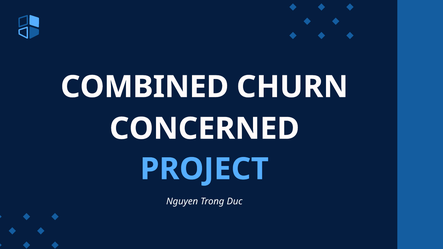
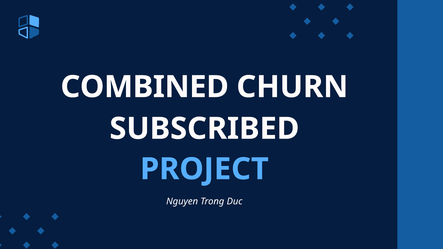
CONCERNED: CONCERNED -> SUBSCRIBED (204, 129)
